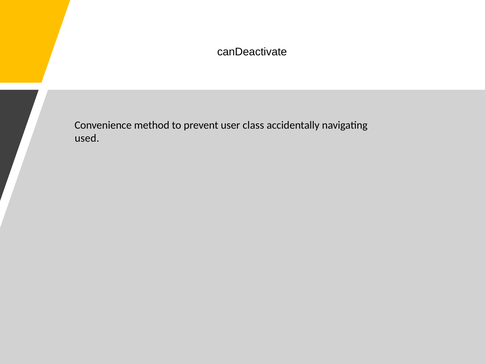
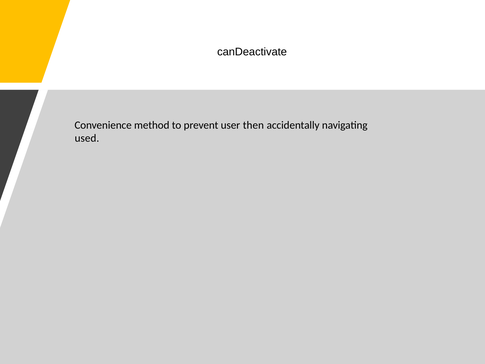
class: class -> then (253, 125)
